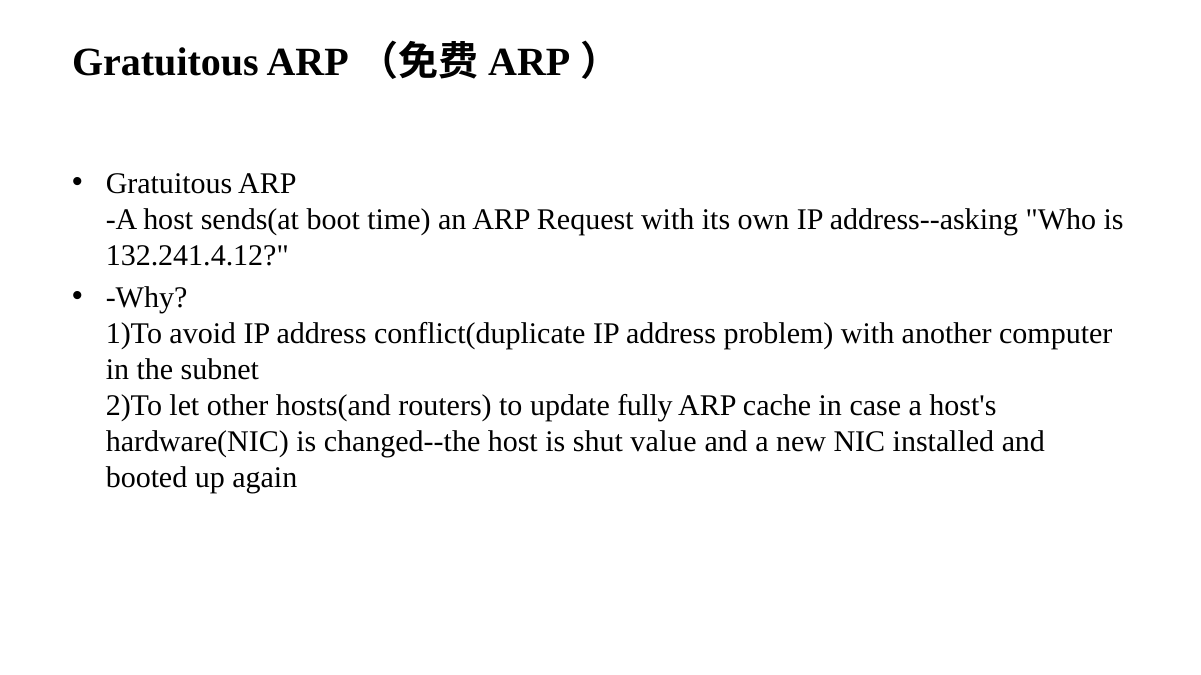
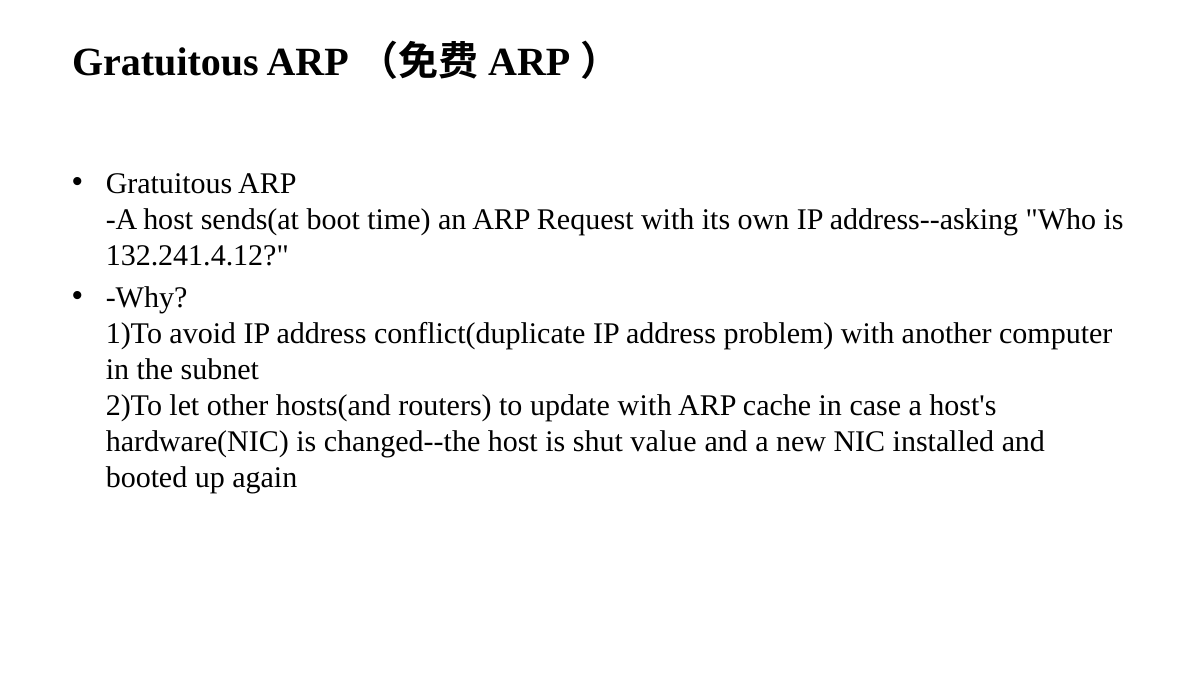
update fully: fully -> with (645, 406)
